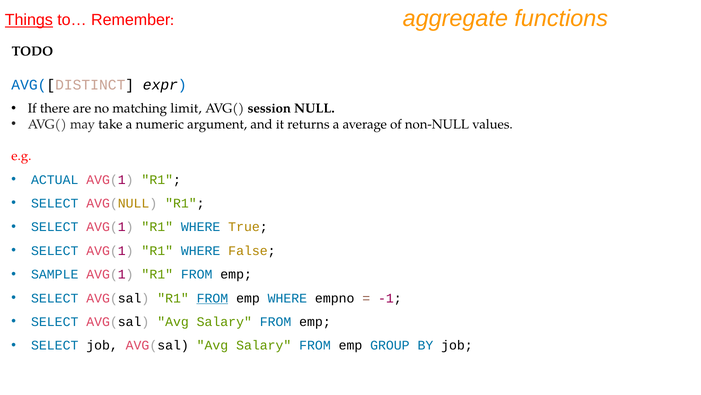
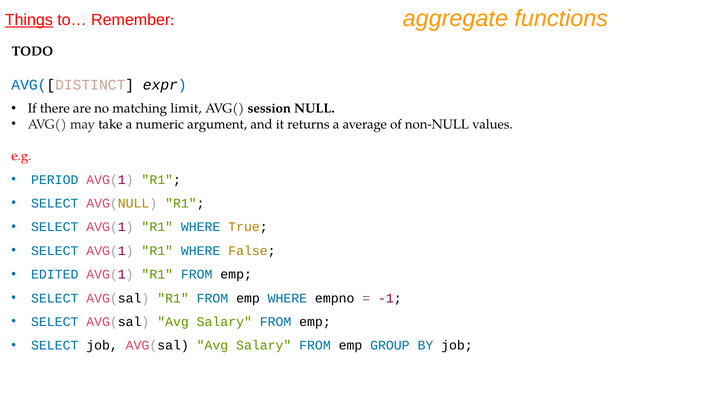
ACTUAL: ACTUAL -> PERIOD (55, 179)
SAMPLE: SAMPLE -> EDITED (55, 274)
FROM underline: present -> none (212, 298)
